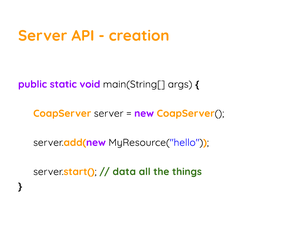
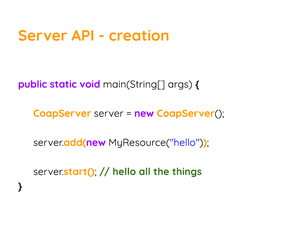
data: data -> hello (124, 172)
